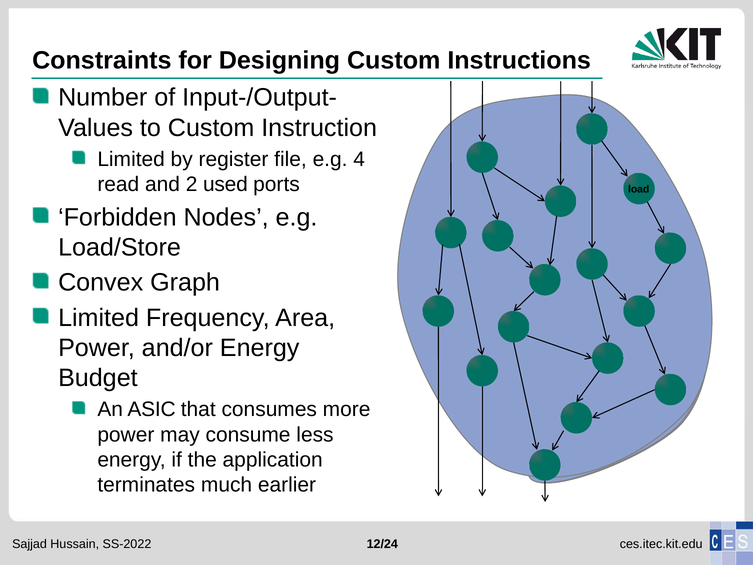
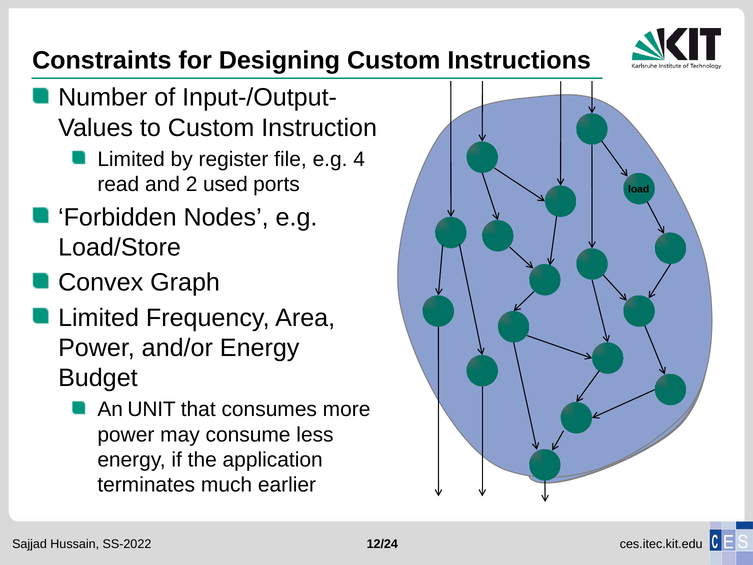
ASIC: ASIC -> UNIT (152, 409)
